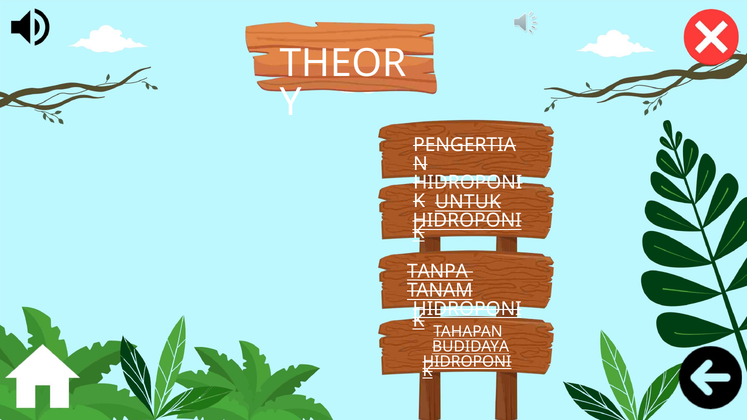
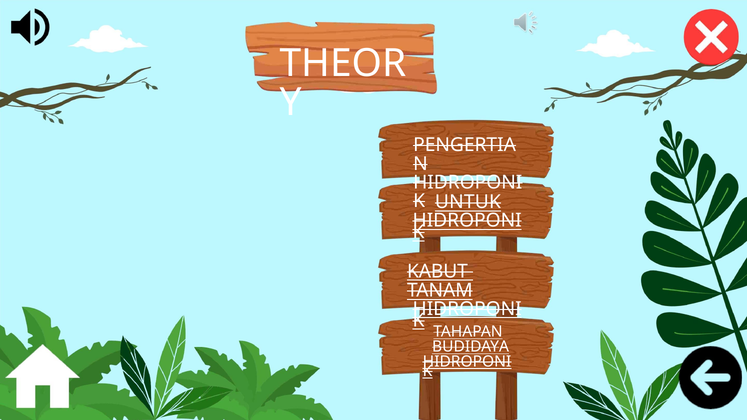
TANPA: TANPA -> KABUT (437, 272)
